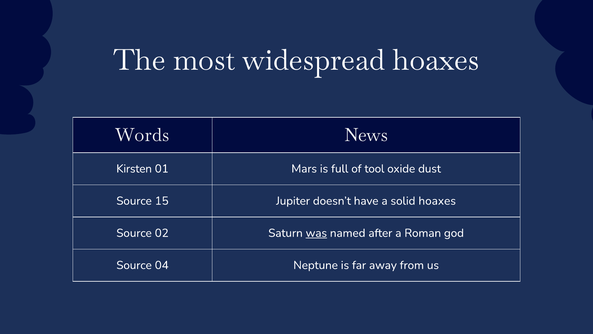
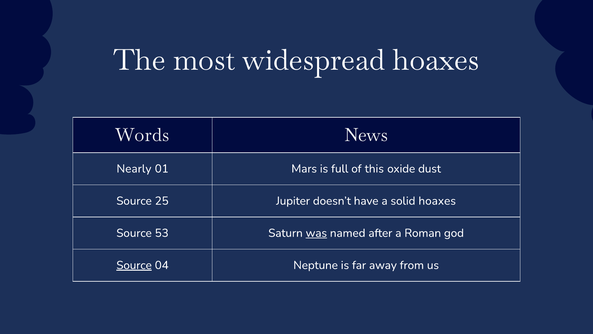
Kirsten: Kirsten -> Nearly (134, 168)
tool: tool -> this (374, 168)
15: 15 -> 25 (162, 201)
02: 02 -> 53 (162, 233)
Source underline: none -> present (134, 265)
